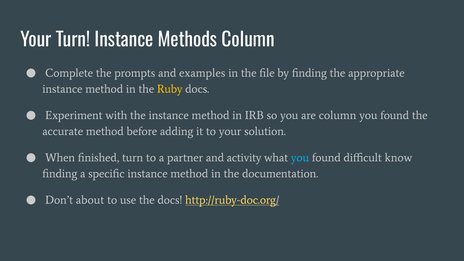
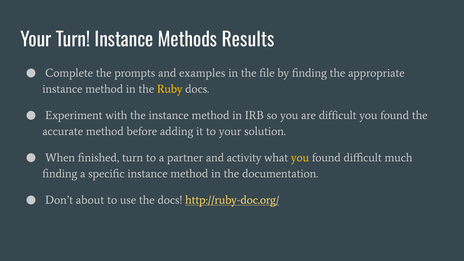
Methods Column: Column -> Results (248, 40)
are column: column -> difficult (338, 115)
you colour: light blue -> yellow (300, 158)
know: know -> much (399, 158)
